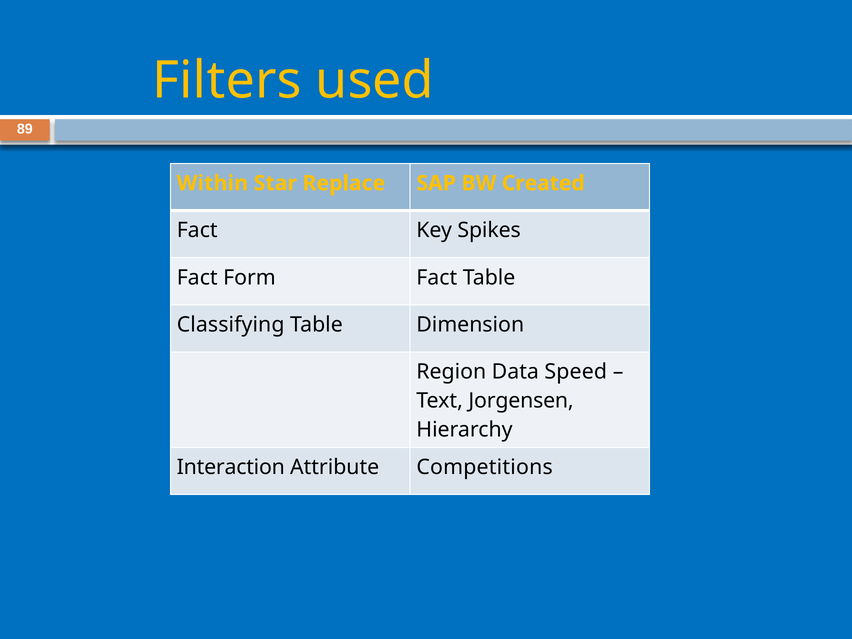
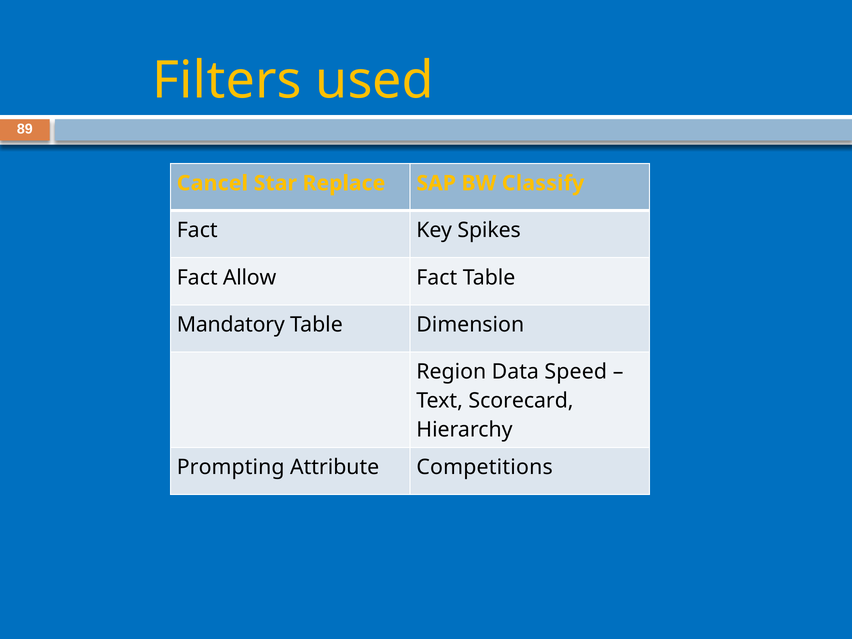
Within: Within -> Cancel (212, 183)
Created: Created -> Classify (543, 183)
Form: Form -> Allow (250, 278)
Classifying: Classifying -> Mandatory (231, 325)
Jorgensen: Jorgensen -> Scorecard (521, 401)
Interaction: Interaction -> Prompting (231, 467)
